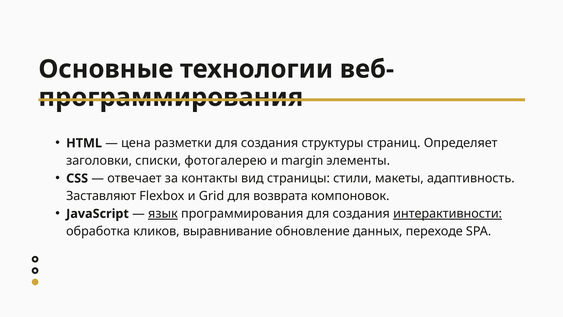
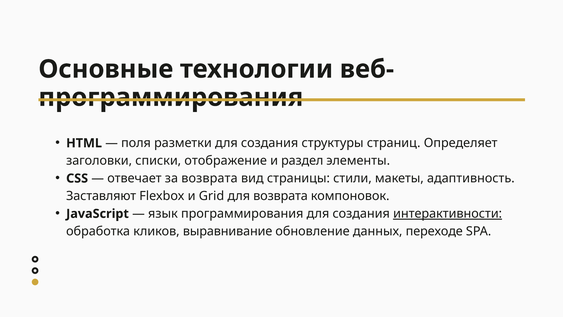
цена: цена -> поля (136, 143)
фотогалерею: фотогалерею -> отображение (226, 161)
margin: margin -> раздел (302, 161)
за контакты: контакты -> возврата (209, 178)
язык underline: present -> none (163, 214)
